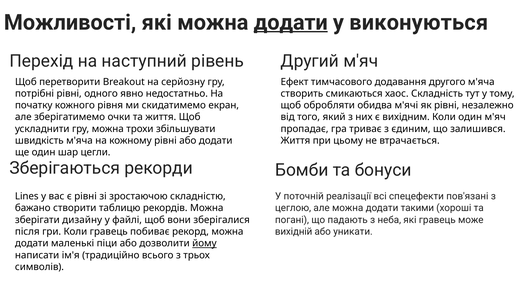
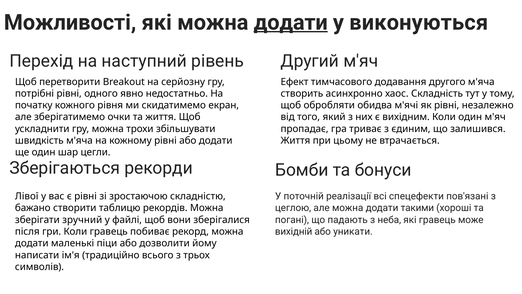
смикаються: смикаються -> асинхронно (354, 93)
Lines: Lines -> Лівої (27, 196)
дизайну: дизайну -> зручний (82, 220)
йому underline: present -> none (204, 243)
